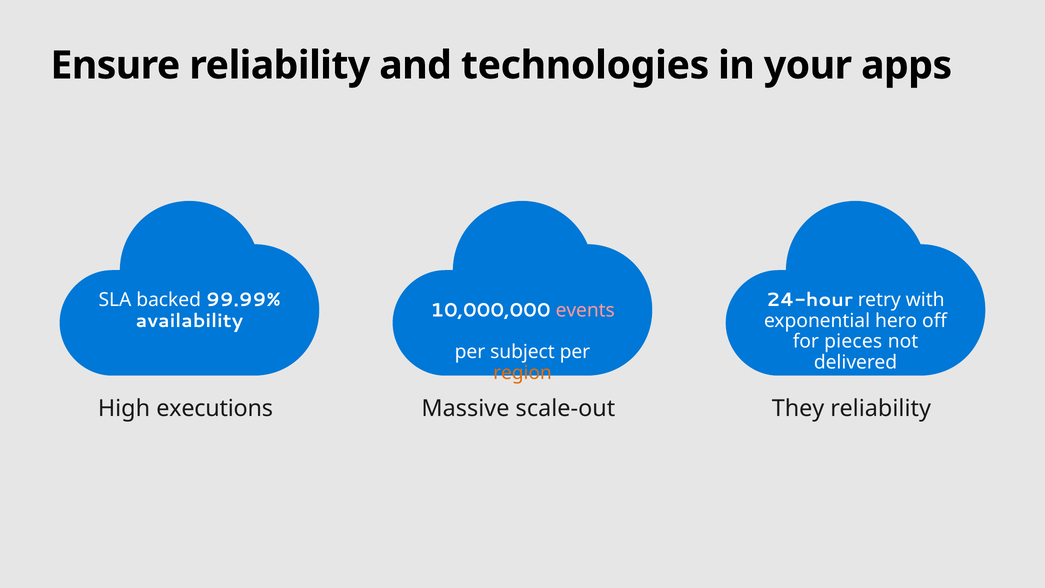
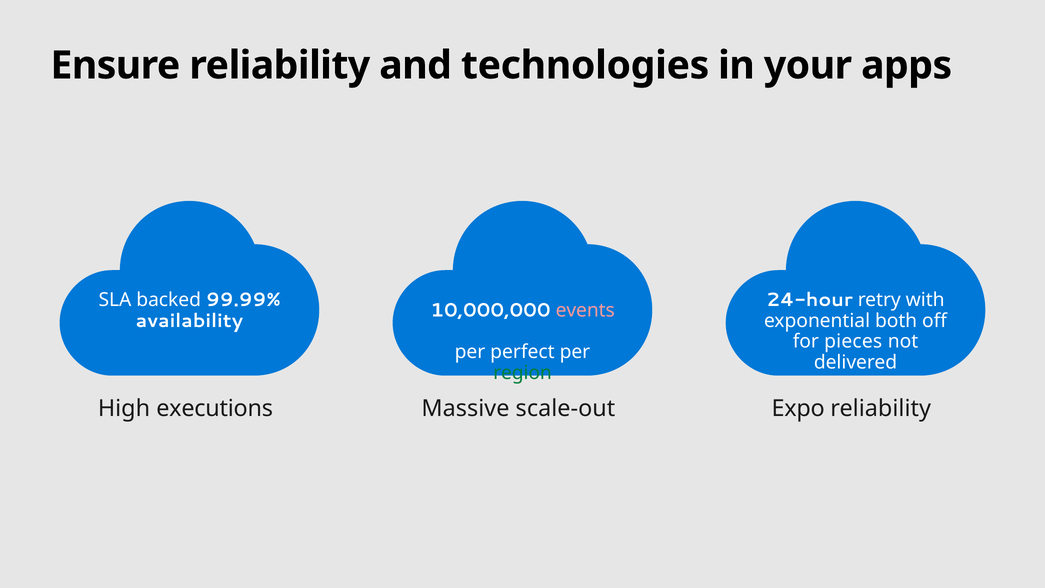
hero: hero -> both (896, 321)
subject: subject -> perfect (522, 352)
region colour: orange -> green (523, 373)
They: They -> Expo (798, 408)
